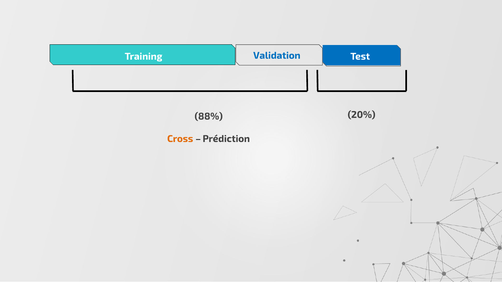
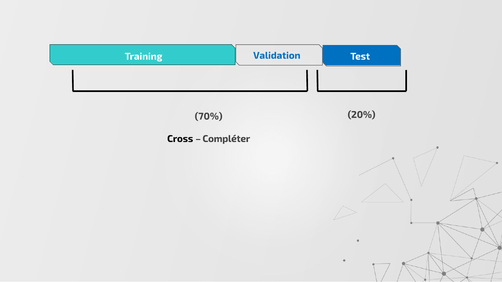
88%: 88% -> 70% (209, 116)
Cross colour: orange -> black (180, 139)
Prédiction: Prédiction -> Compléter (226, 139)
